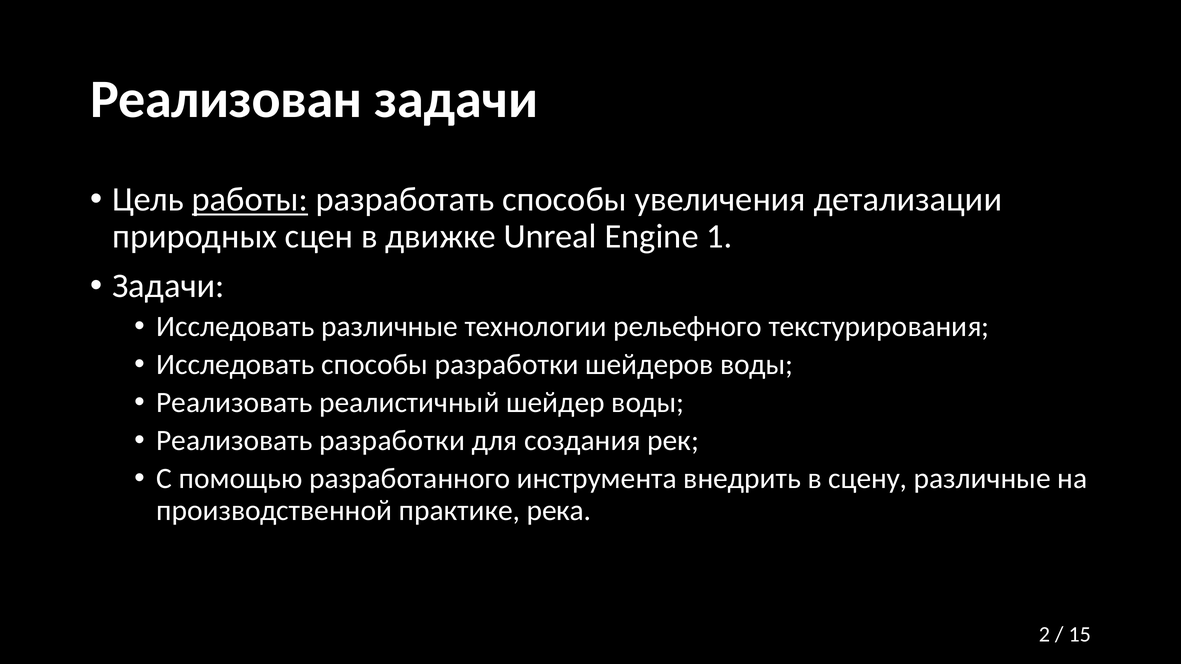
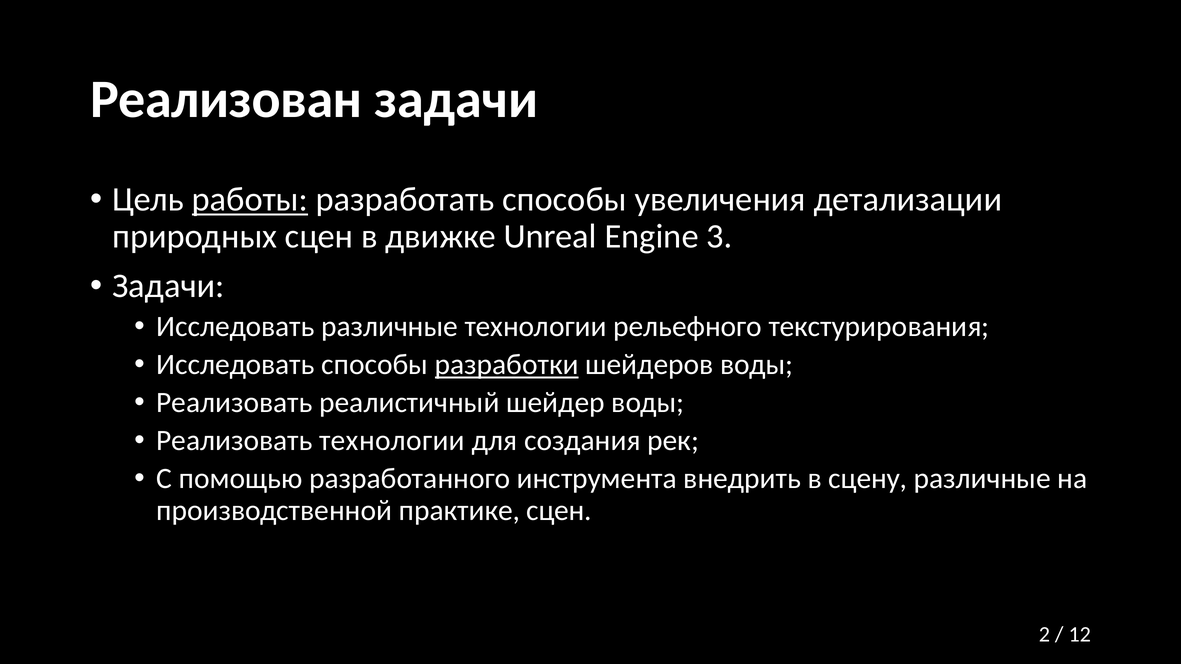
1: 1 -> 3 (720, 237)
разработки underline: none -> present (507, 365)
Реализовать разработки: разработки -> технологии (392, 441)
практике река: река -> сцен (559, 511)
15: 15 -> 12 (1080, 635)
